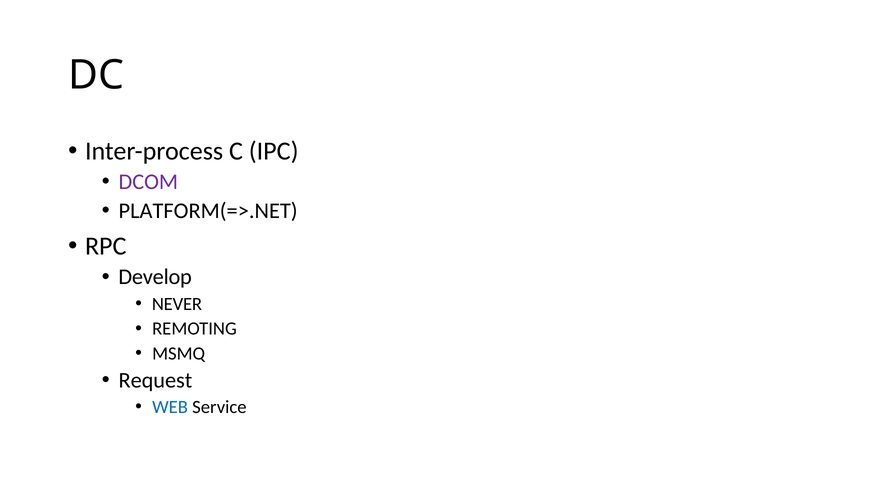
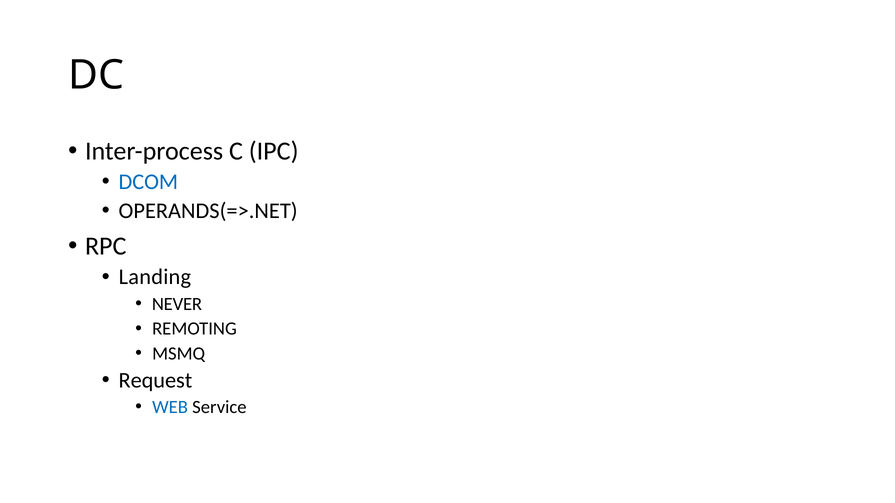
DCOM colour: purple -> blue (148, 182)
PLATFORM(=>.NET: PLATFORM(=>.NET -> OPERANDS(=>.NET (208, 211)
Develop: Develop -> Landing (155, 277)
